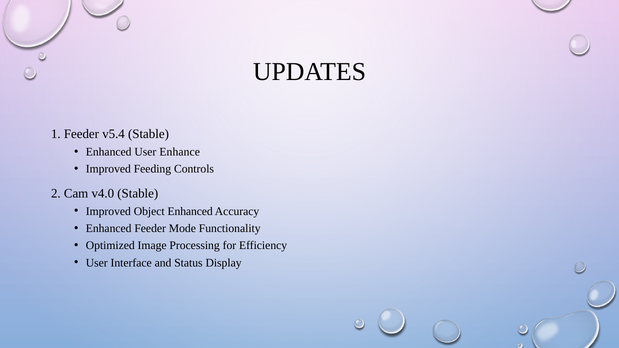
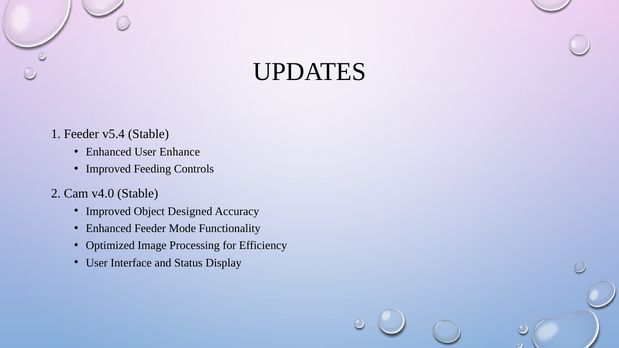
Object Enhanced: Enhanced -> Designed (190, 211)
